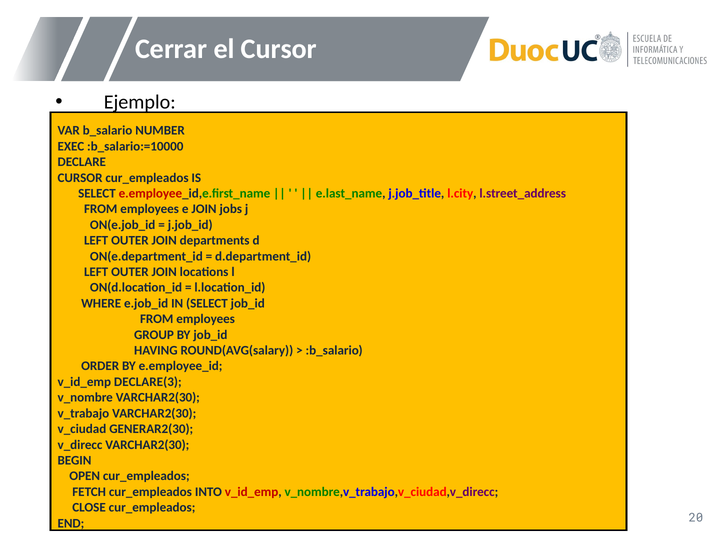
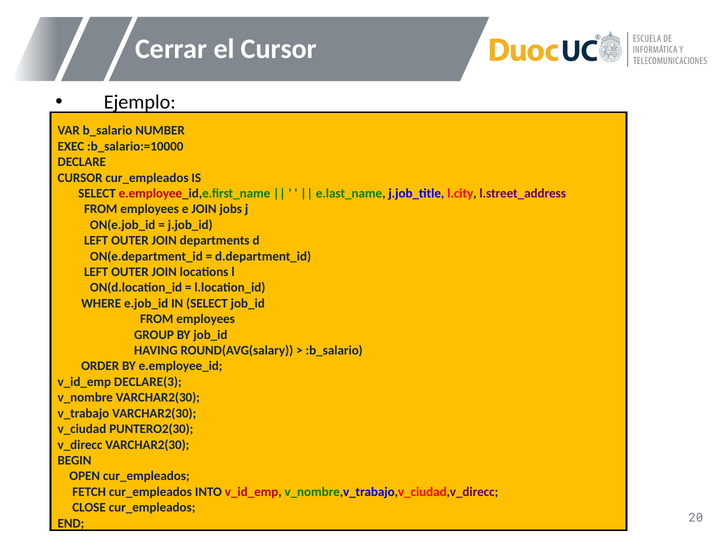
GENERAR2(30: GENERAR2(30 -> PUNTERO2(30 (151, 429)
